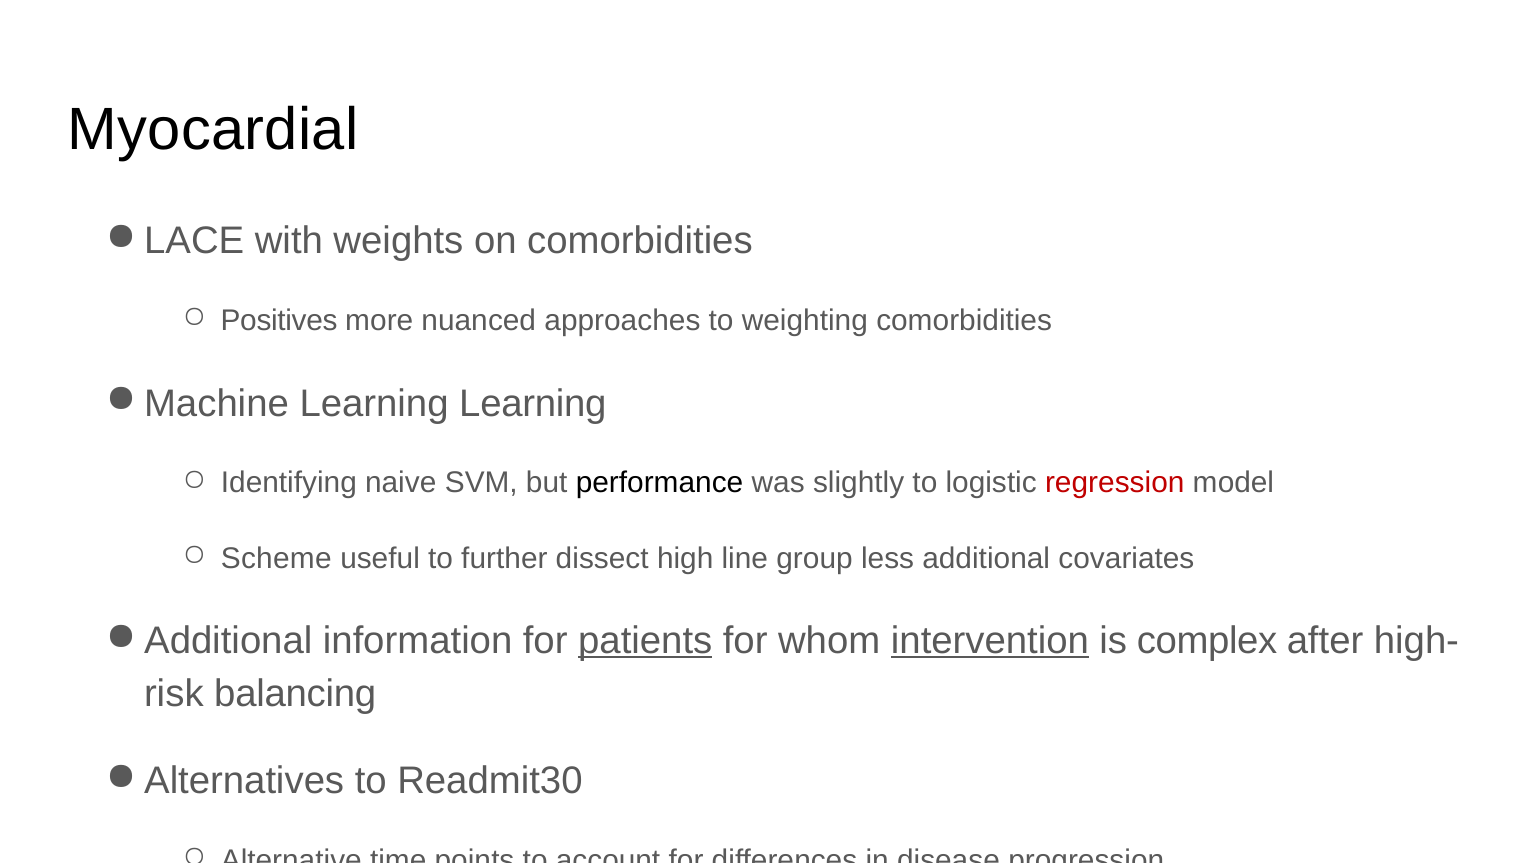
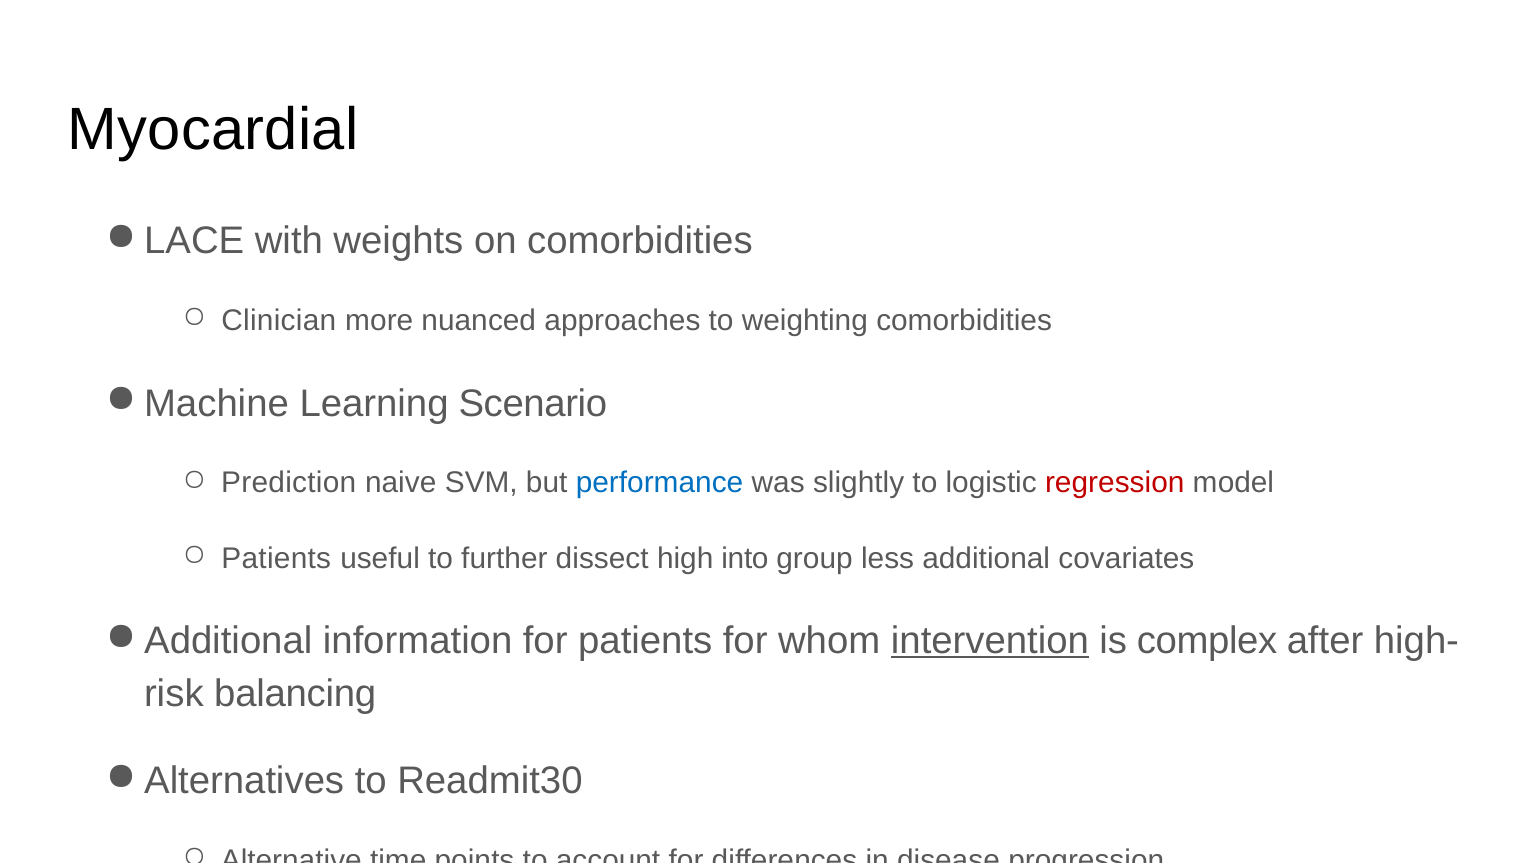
Positives: Positives -> Clinician (279, 321)
Learning Learning: Learning -> Scenario (533, 403)
Identifying: Identifying -> Prediction (289, 483)
performance colour: black -> blue (660, 483)
Scheme: Scheme -> Patients (276, 558)
line: line -> into (745, 558)
patients underline: present -> none (645, 640)
